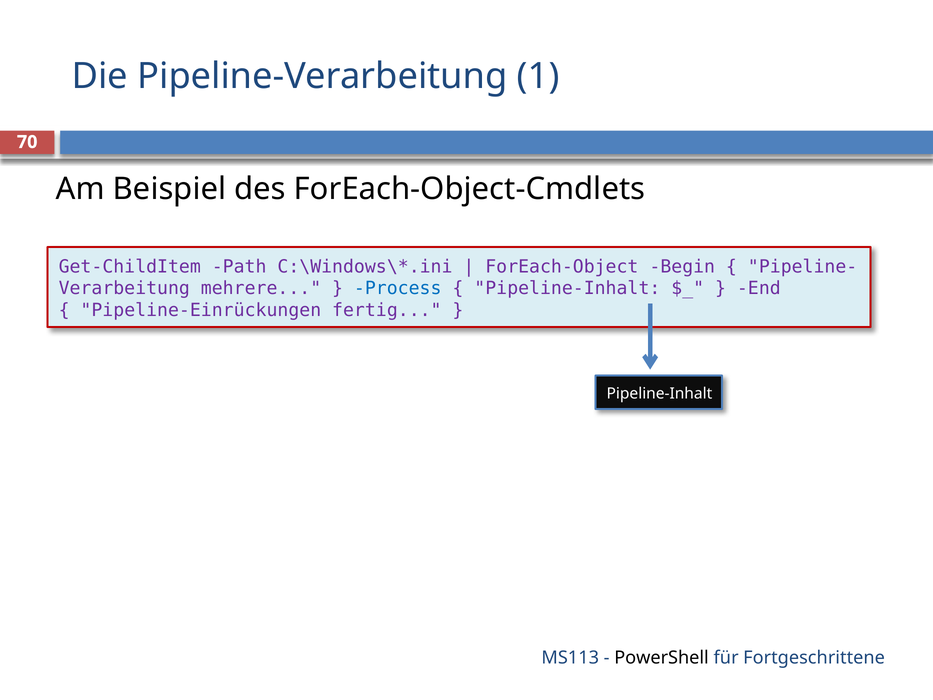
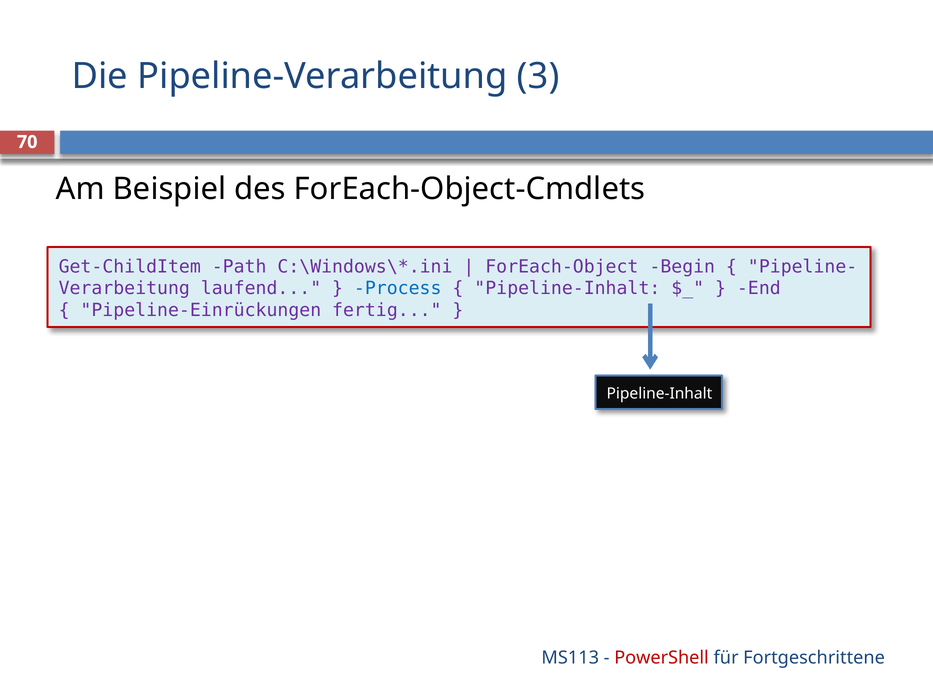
1: 1 -> 3 (538, 76)
mehrere: mehrere -> laufend (261, 288)
PowerShell colour: black -> red (662, 657)
